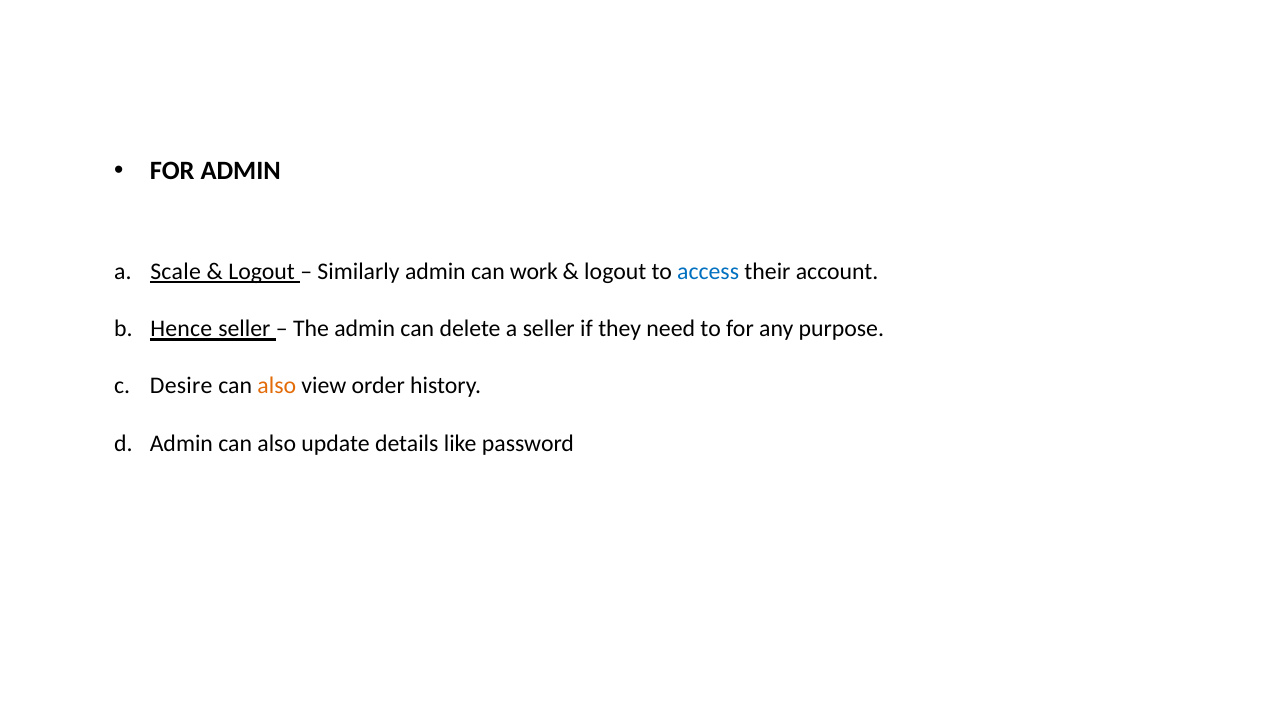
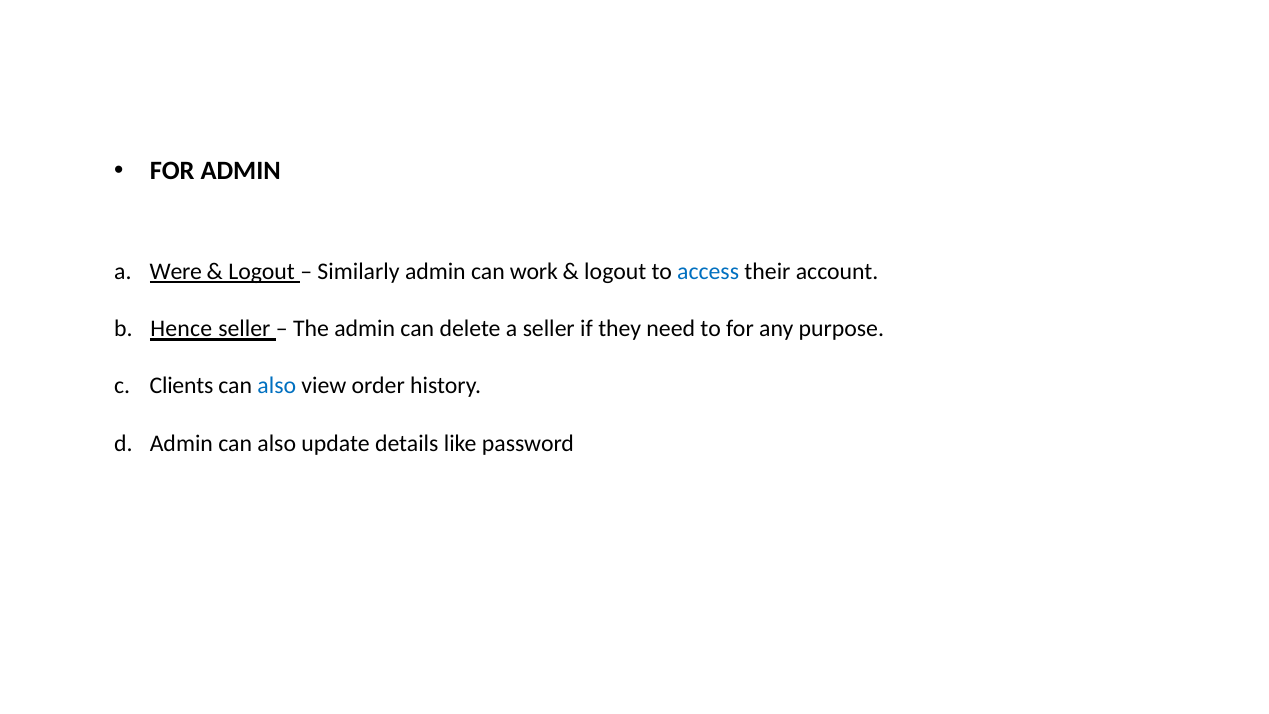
Scale: Scale -> Were (176, 272)
Desire: Desire -> Clients (181, 386)
also colour: orange -> blue (277, 386)
